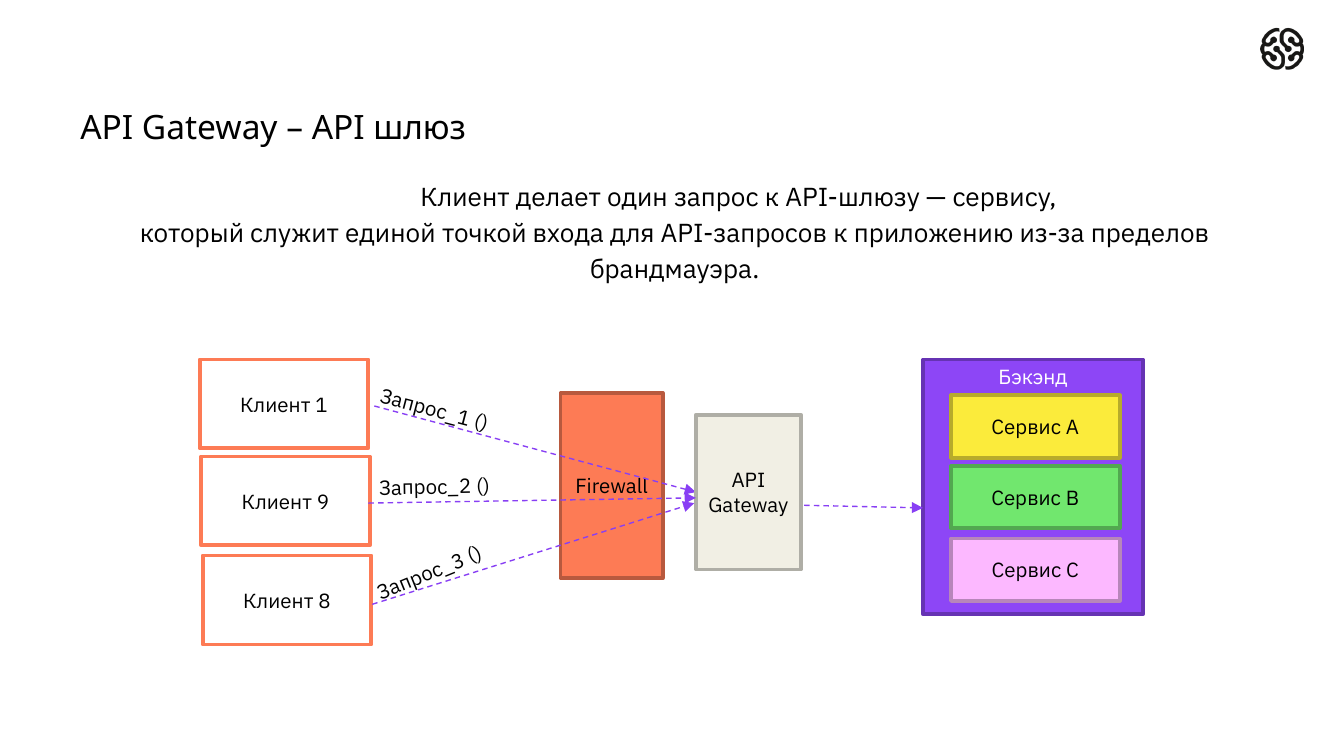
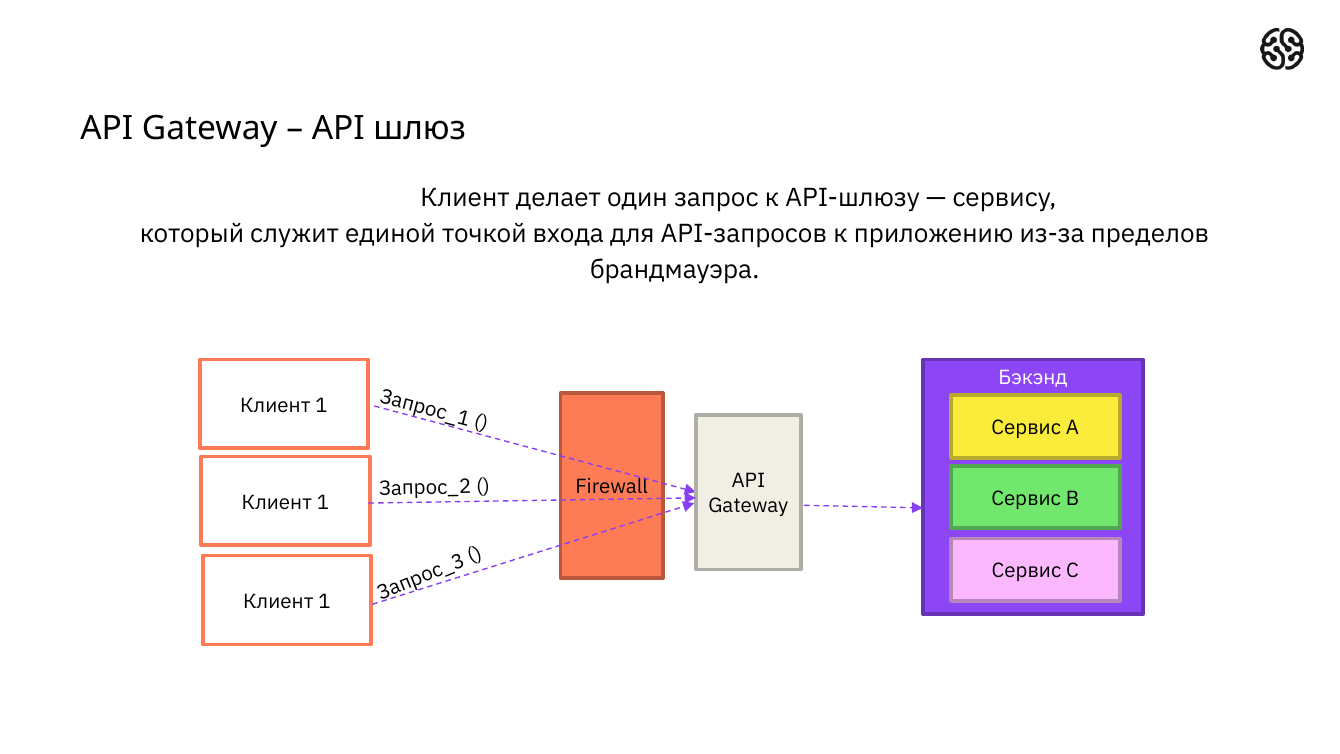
9: 9 -> 1 (323, 502)
8: 8 -> 1 (324, 601)
